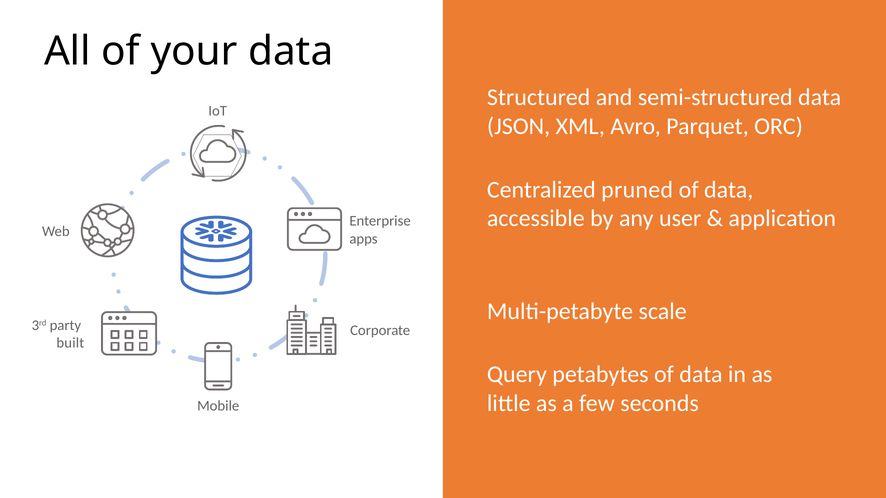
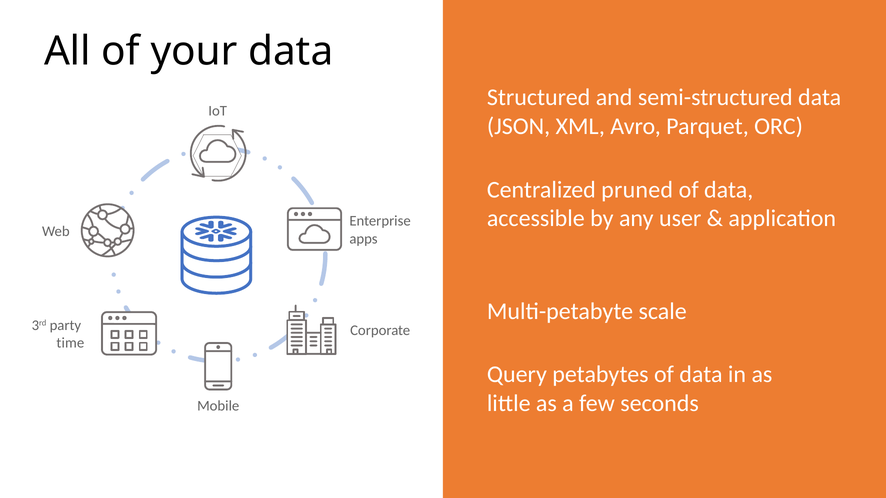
built: built -> time (70, 343)
